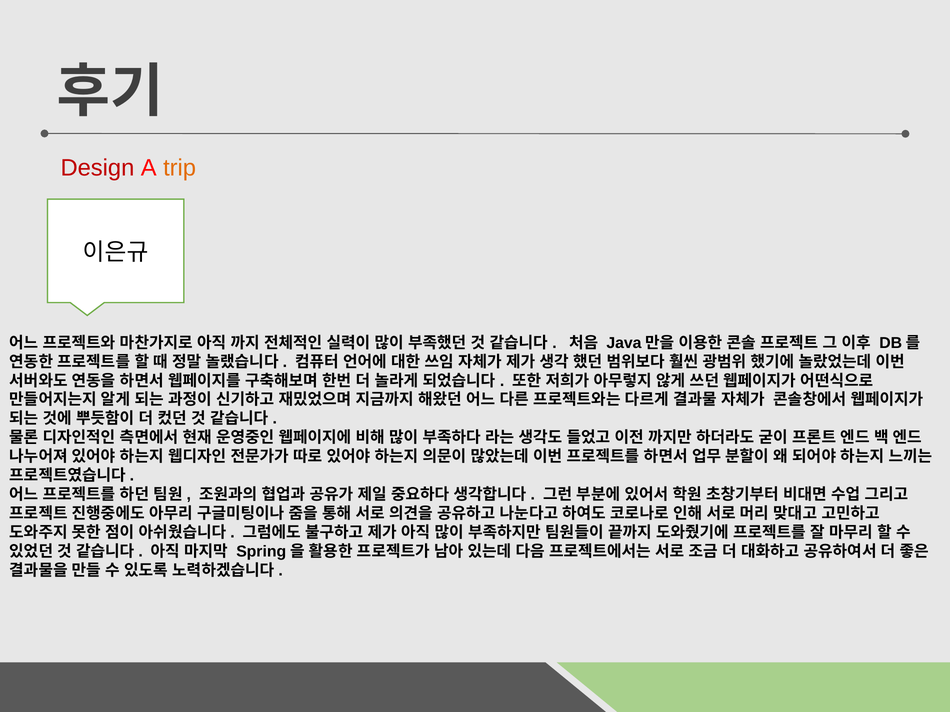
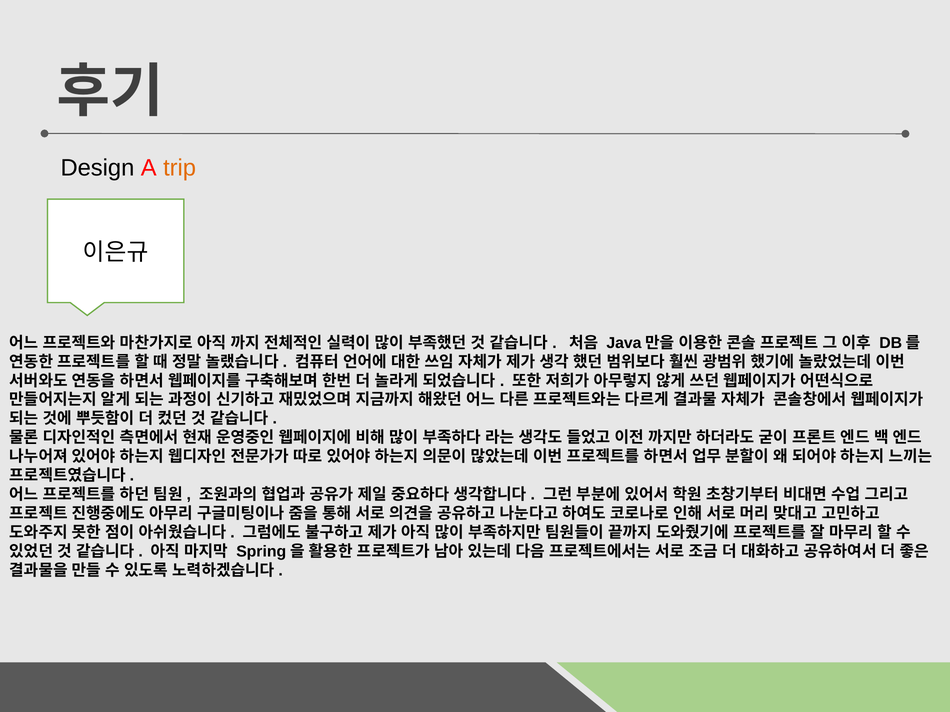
Design colour: red -> black (97, 168)
